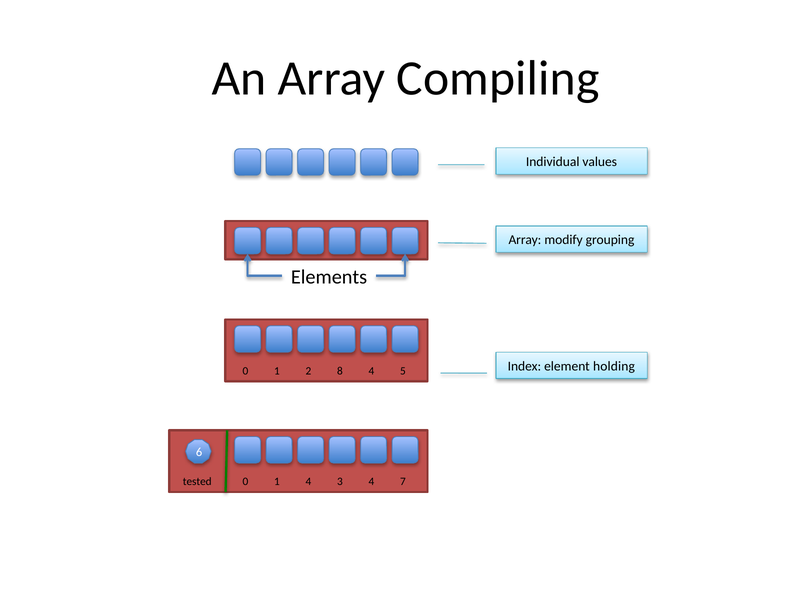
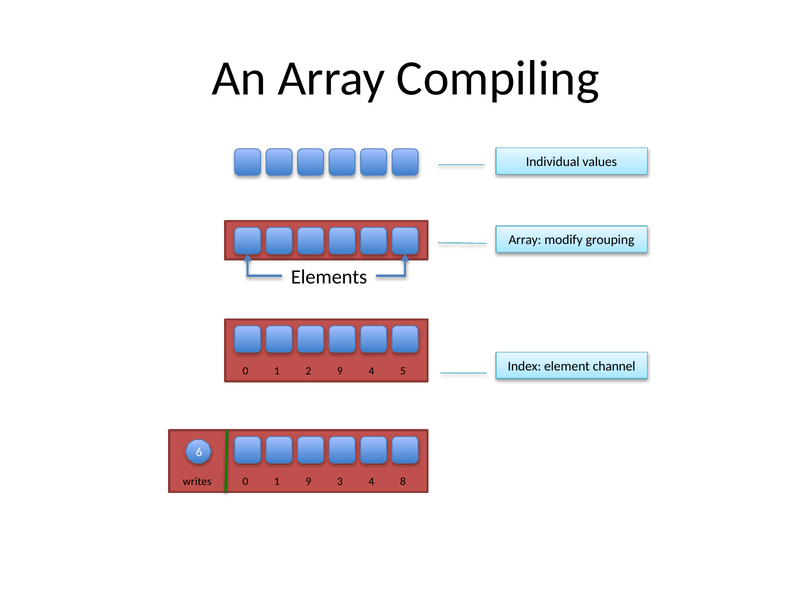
2 8: 8 -> 9 (340, 371)
holding: holding -> channel (614, 366)
tested: tested -> writes (197, 482)
1 4: 4 -> 9 (308, 482)
7: 7 -> 8 (403, 482)
